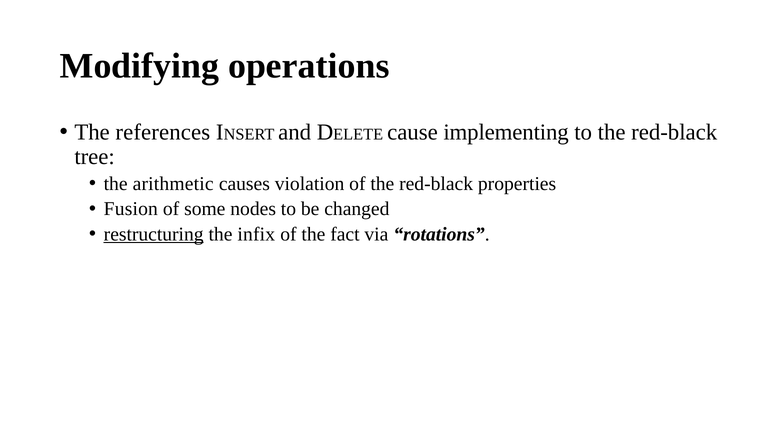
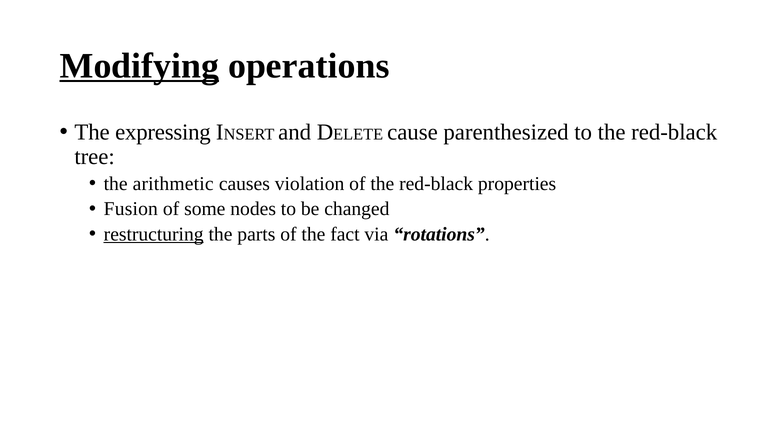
Modifying underline: none -> present (139, 66)
references: references -> expressing (163, 132)
implementing: implementing -> parenthesized (506, 132)
infix: infix -> parts (256, 234)
